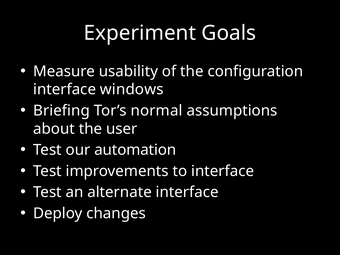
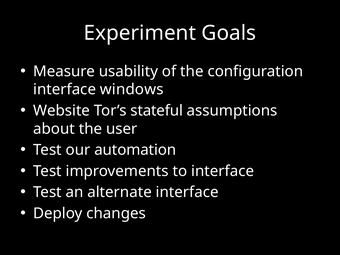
Briefing: Briefing -> Website (62, 111)
normal: normal -> stateful (157, 111)
